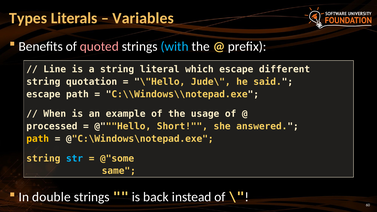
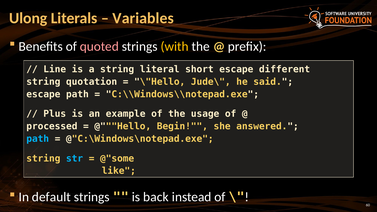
Types: Types -> Ulong (28, 18)
with colour: light blue -> yellow (175, 46)
which: which -> short (199, 69)
When: When -> Plus (55, 114)
Short: Short -> Begin (182, 126)
path colour: yellow -> light blue (38, 139)
same: same -> like (119, 171)
double: double -> default (51, 197)
